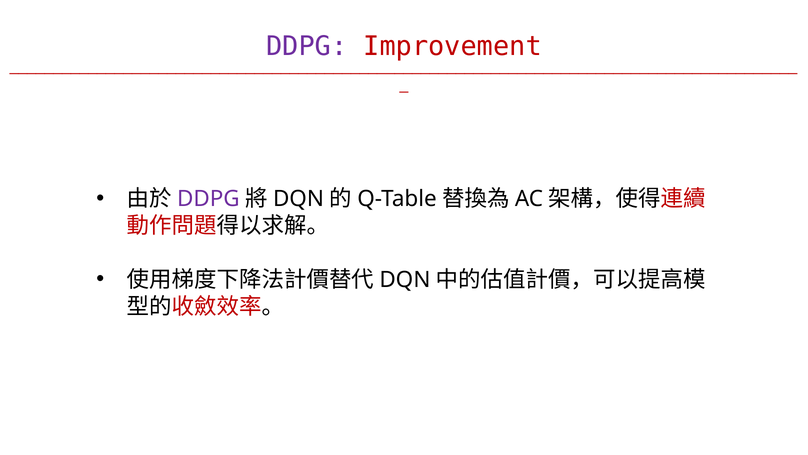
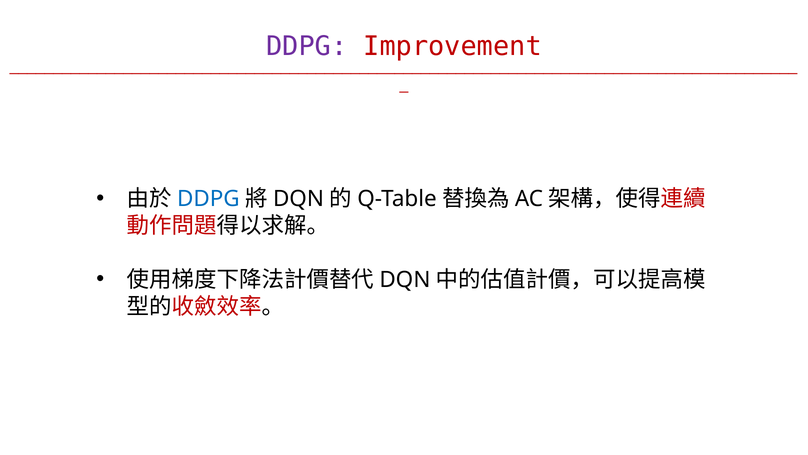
DDPG colour: purple -> blue (208, 199)
